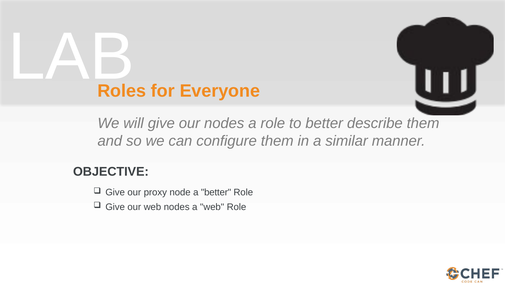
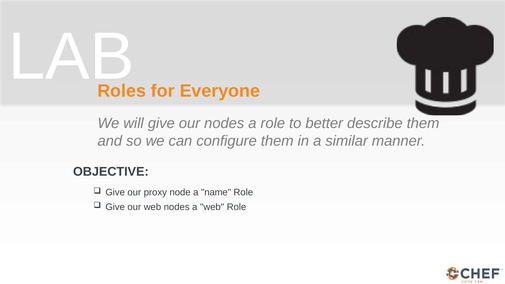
a better: better -> name (216, 192)
